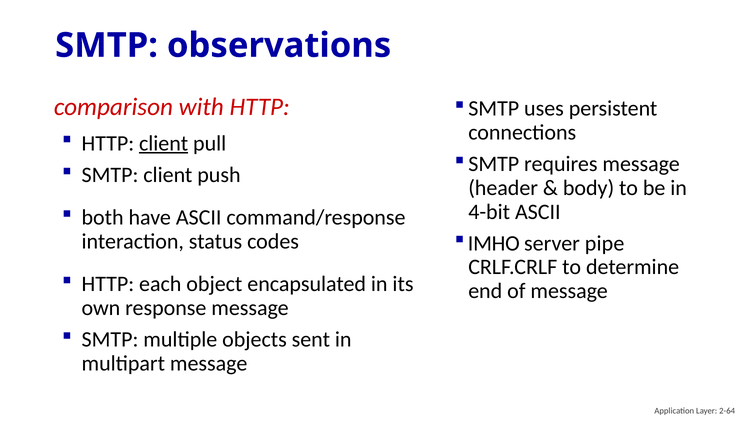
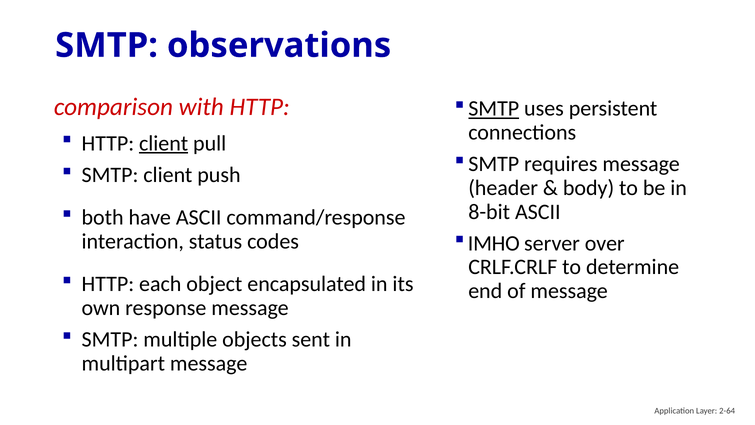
SMTP underline: none -> present (494, 109)
4-bit: 4-bit -> 8-bit (489, 212)
pipe: pipe -> over (605, 243)
